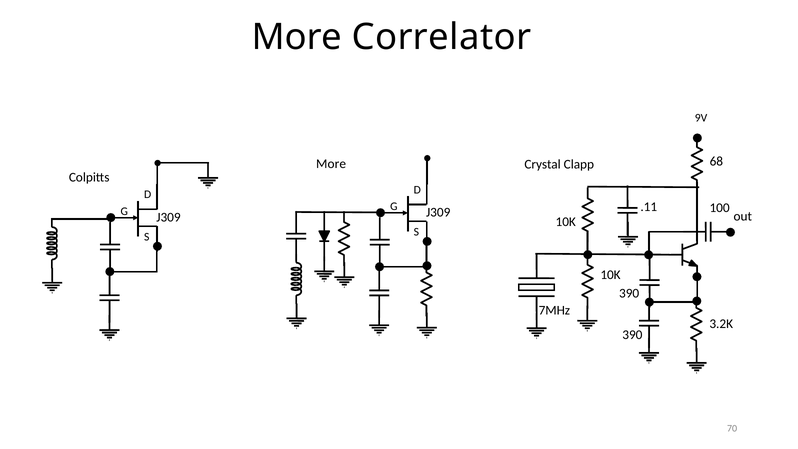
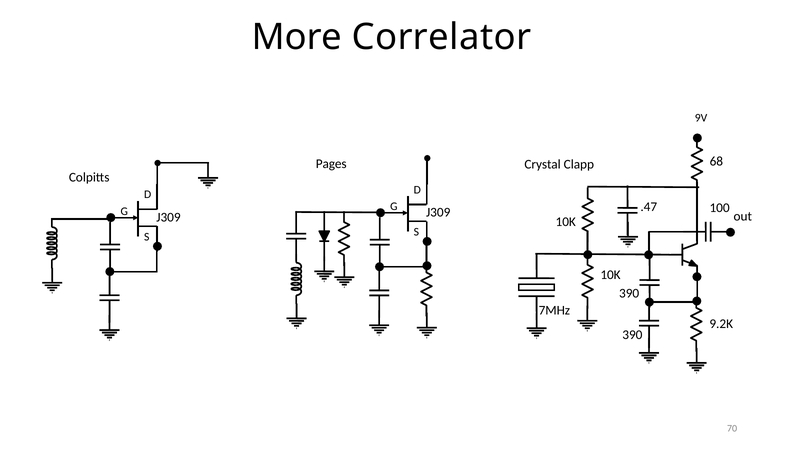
More: More -> Pages (331, 164)
.11: .11 -> .47 (649, 207)
3.2K: 3.2K -> 9.2K (721, 324)
